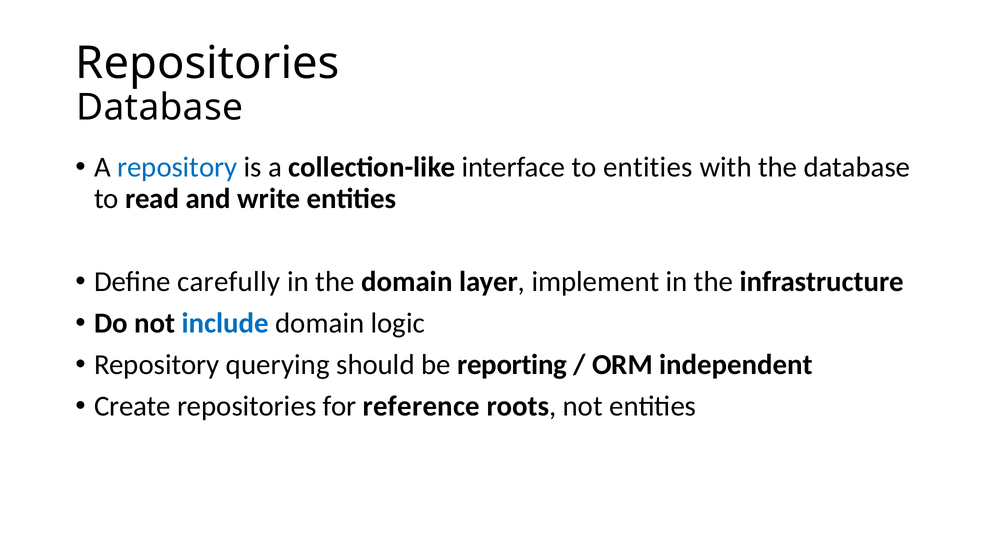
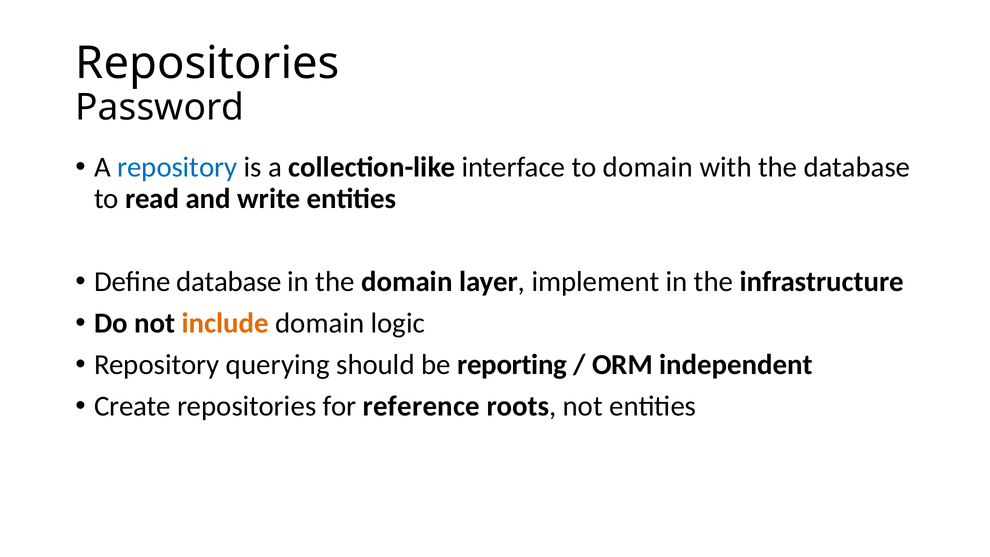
Database: Database -> Password (160, 108)
to entities: entities -> domain (648, 167)
Define carefully: carefully -> database (229, 282)
include colour: blue -> orange (225, 323)
